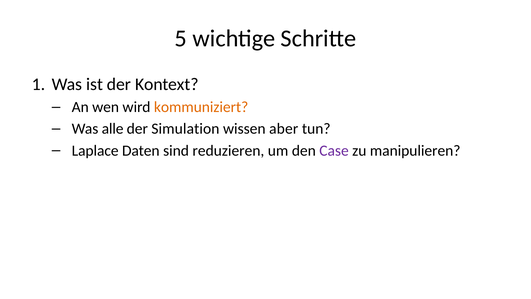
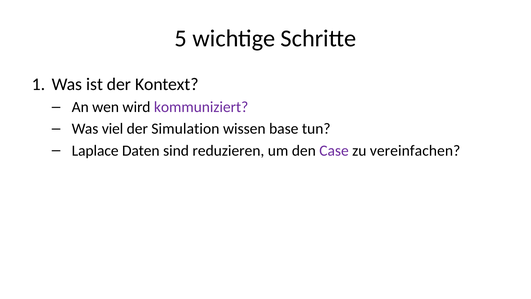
kommuniziert colour: orange -> purple (201, 107)
alle: alle -> viel (113, 129)
aber: aber -> base (284, 129)
manipulieren: manipulieren -> vereinfachen (415, 150)
